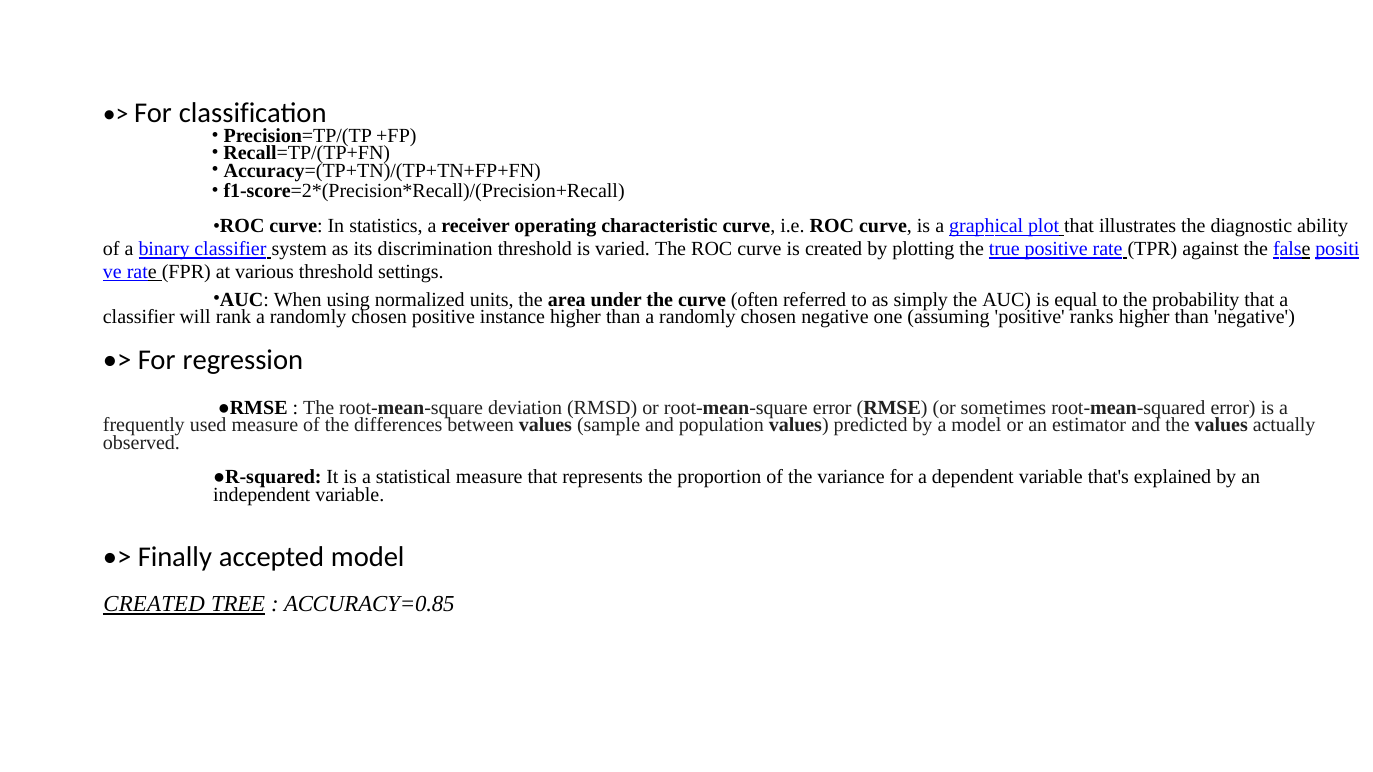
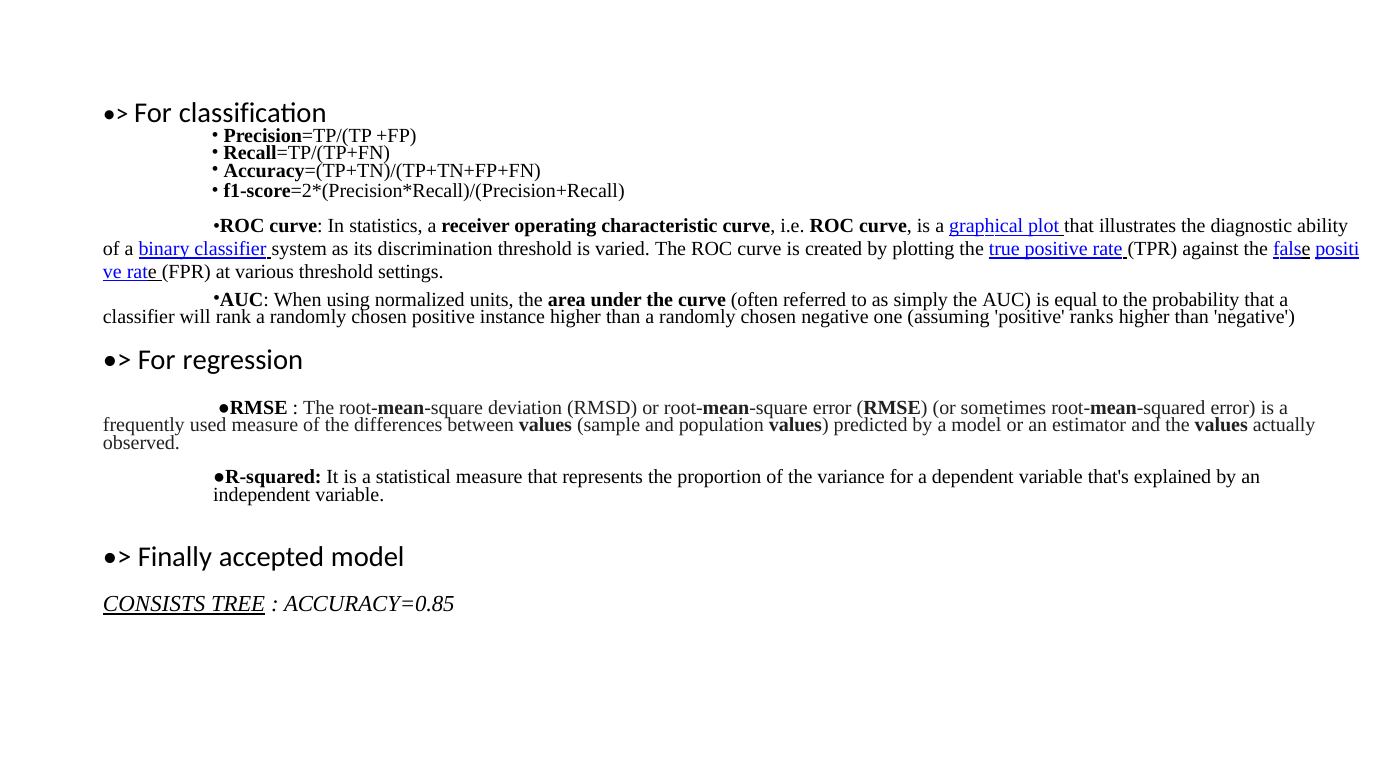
CREATED: CREATED -> CONSISTS (154, 604)
